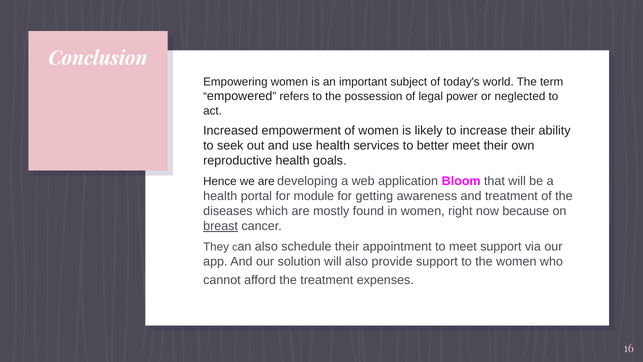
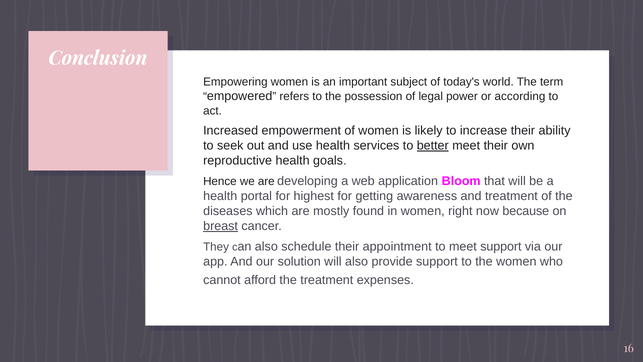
neglected: neglected -> according (520, 96)
better underline: none -> present (433, 146)
module: module -> highest (314, 196)
